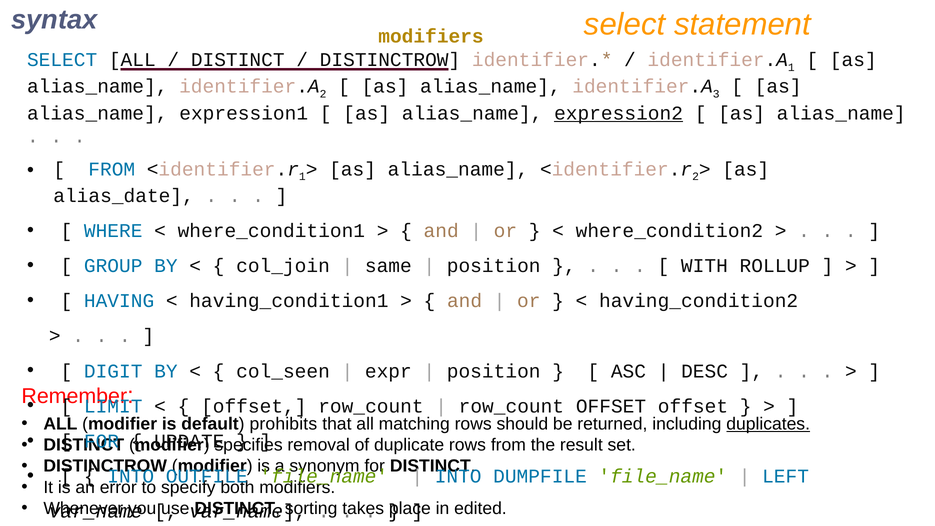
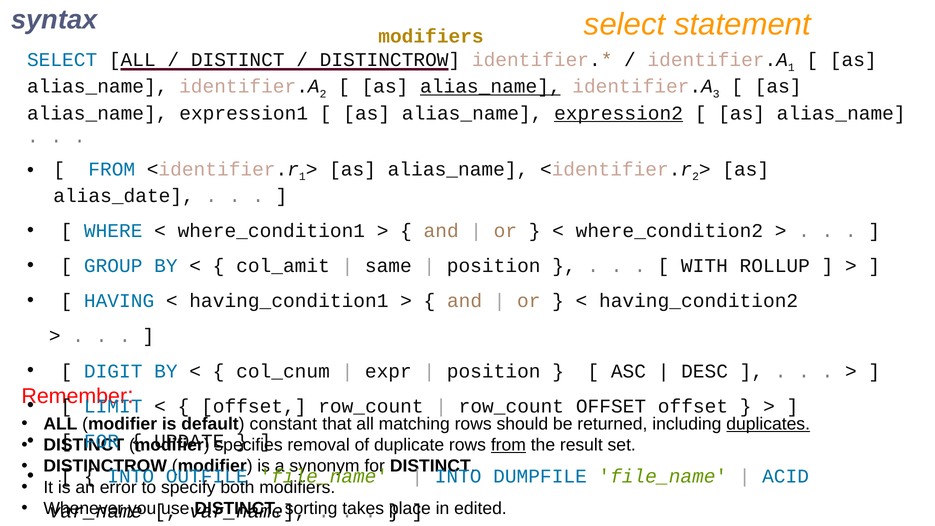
alias_name underline: none -> present (490, 86)
col_join: col_join -> col_amit (283, 266)
col_seen: col_seen -> col_cnum (283, 371)
prohibits: prohibits -> constant (283, 424)
from underline: none -> present (508, 445)
LEFT: LEFT -> ACID (786, 476)
